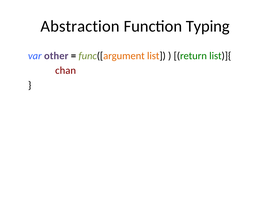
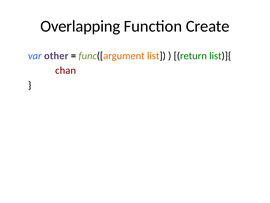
Abstraction: Abstraction -> Overlapping (80, 26)
Typing: Typing -> Create (208, 26)
